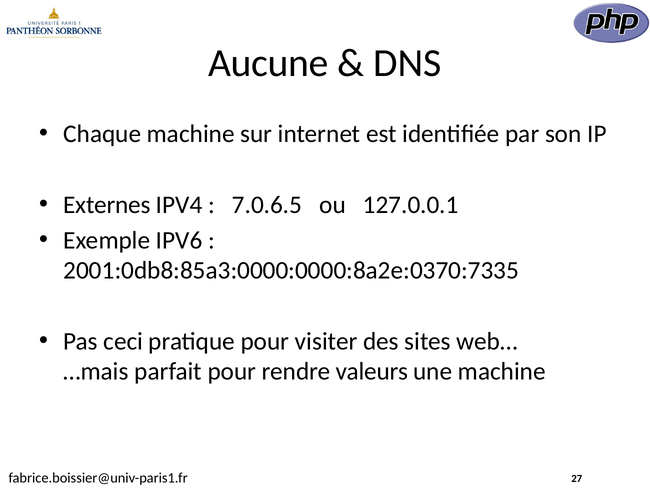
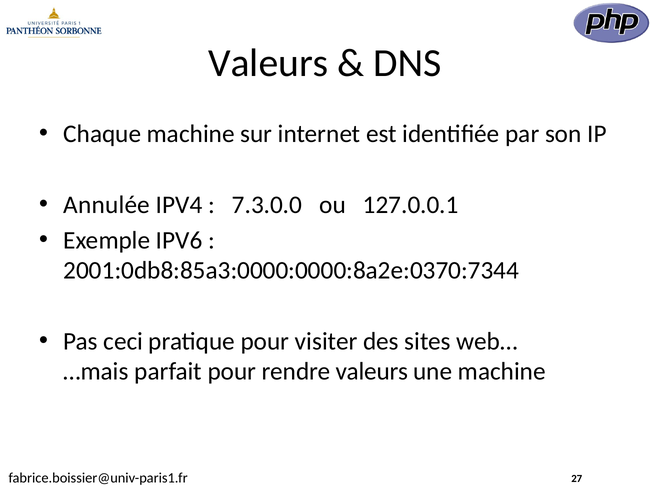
Aucune: Aucune -> Valeurs (268, 63)
Externes: Externes -> Annulée (107, 205)
7.0.6.5: 7.0.6.5 -> 7.3.0.0 (267, 205)
2001:0db8:85a3:0000:0000:8a2e:0370:7335: 2001:0db8:85a3:0000:0000:8a2e:0370:7335 -> 2001:0db8:85a3:0000:0000:8a2e:0370:7344 (291, 270)
